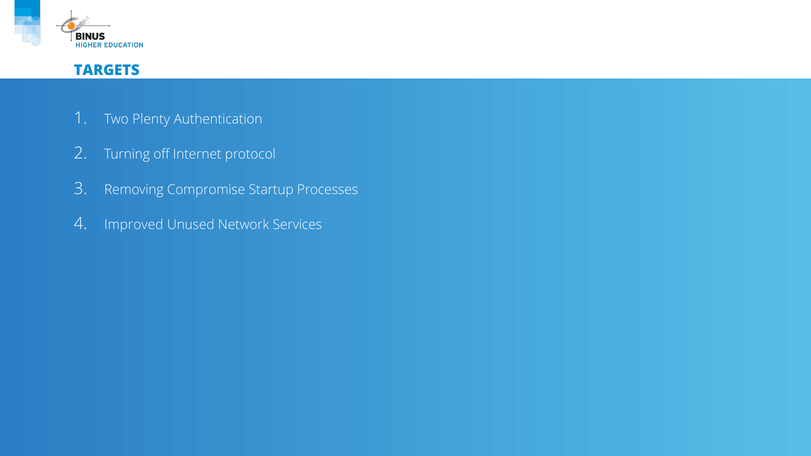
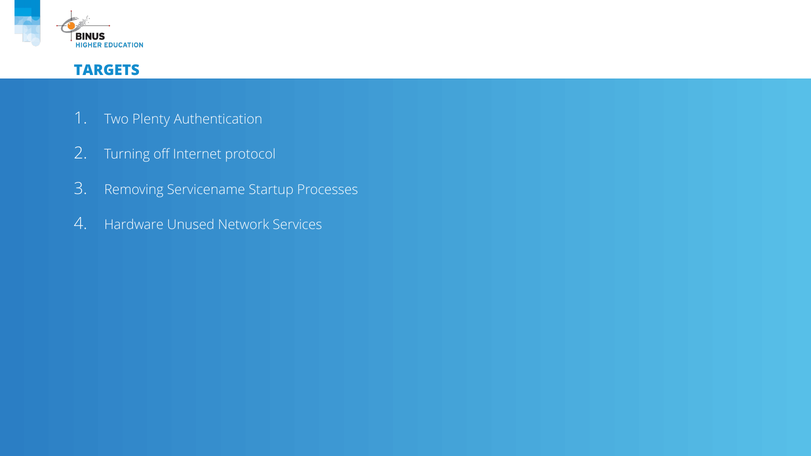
Compromise: Compromise -> Servicename (206, 190)
Improved: Improved -> Hardware (134, 225)
